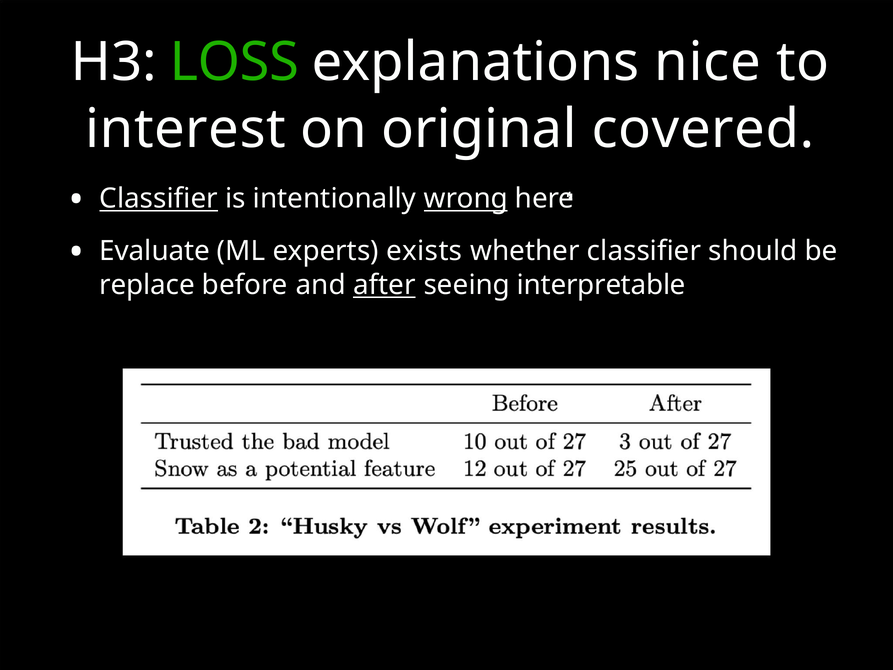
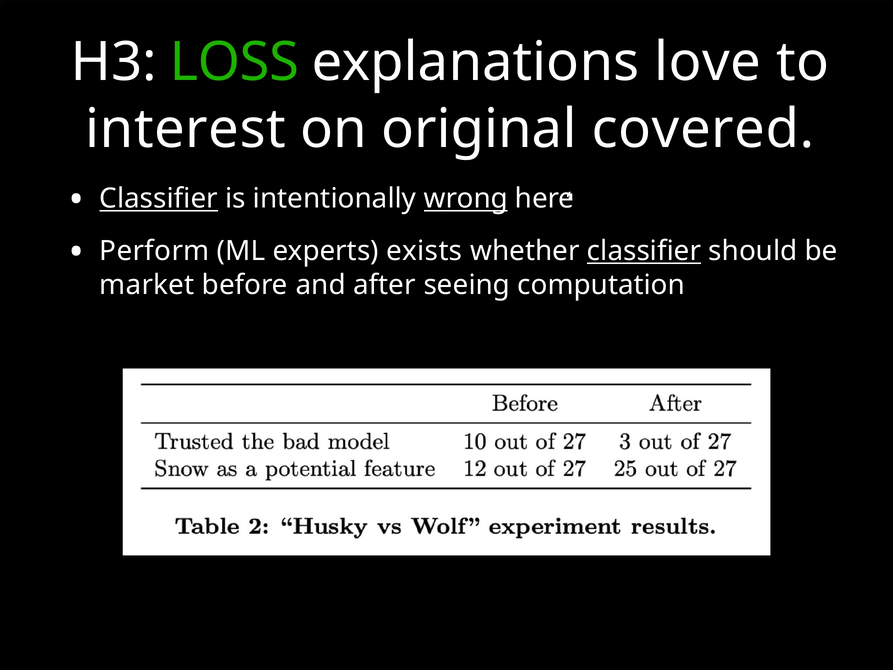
nice: nice -> love (708, 62)
Evaluate: Evaluate -> Perform (154, 251)
classiﬁer underline: none -> present (644, 251)
replace: replace -> market (147, 285)
after underline: present -> none (384, 285)
interpretable: interpretable -> computation (601, 285)
